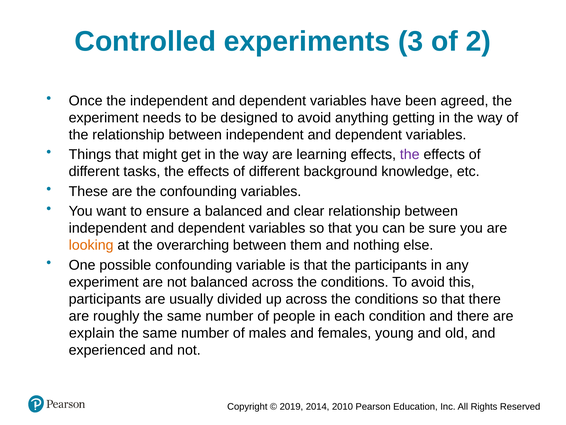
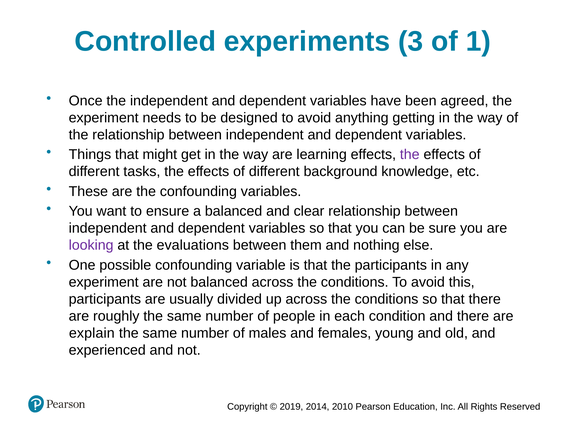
2: 2 -> 1 (478, 41)
looking colour: orange -> purple (91, 245)
overarching: overarching -> evaluations (193, 245)
